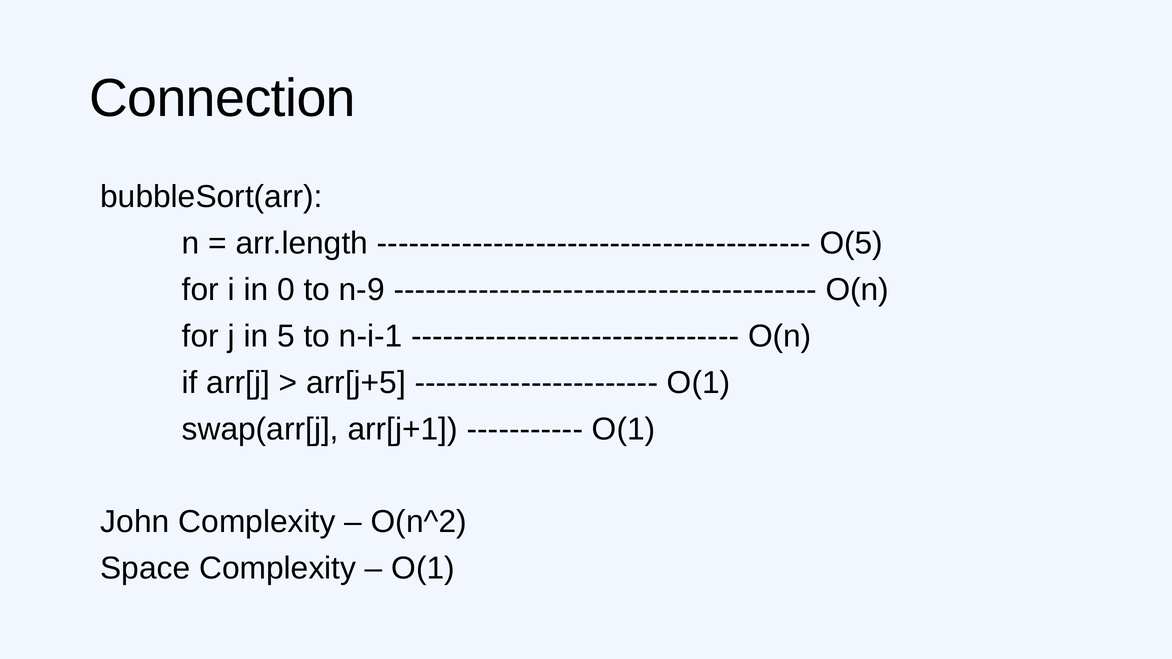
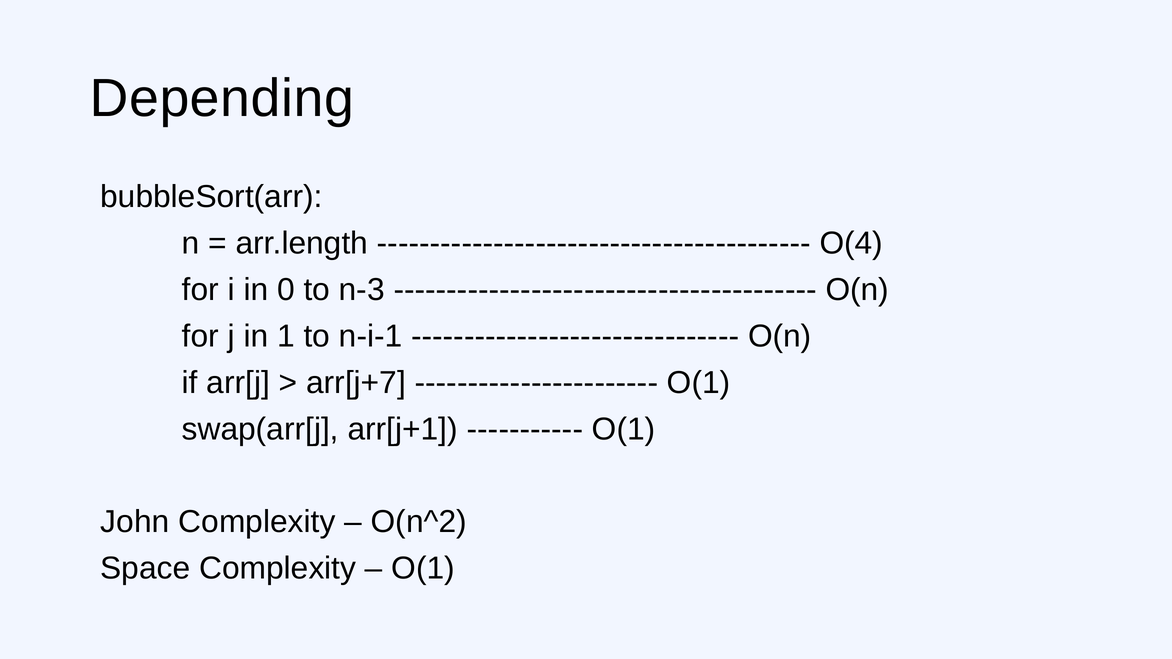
Connection: Connection -> Depending (222, 98)
O(5: O(5 -> O(4 (851, 243)
n-9: n-9 -> n-3 (362, 290)
5: 5 -> 1 (286, 336)
arr[j+5: arr[j+5 -> arr[j+7 (356, 383)
